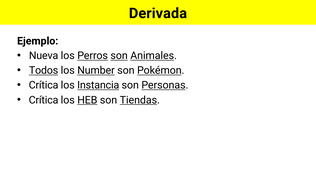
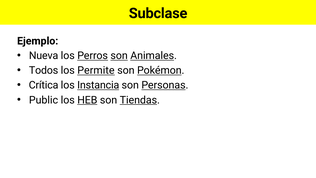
Derivada: Derivada -> Subclase (158, 13)
Todos underline: present -> none (44, 70)
Number: Number -> Permite (96, 70)
Crítica: Crítica -> Public (44, 100)
